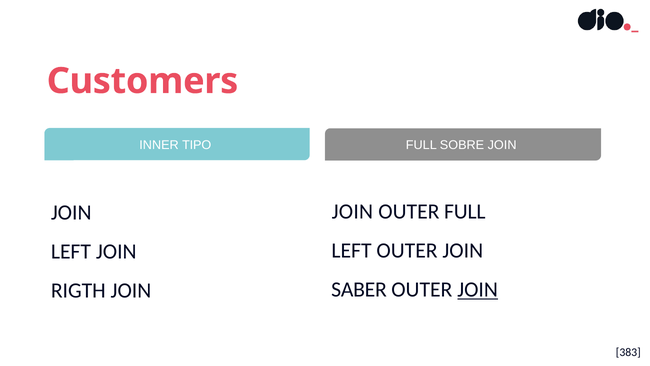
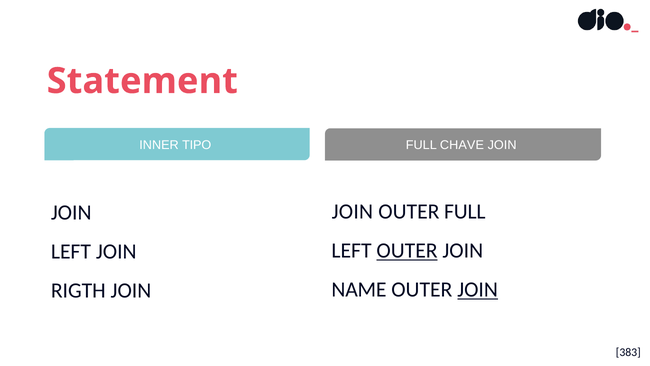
Customers: Customers -> Statement (142, 81)
SOBRE: SOBRE -> CHAVE (462, 145)
OUTER underline: none -> present (407, 251)
SABER: SABER -> NAME (359, 289)
